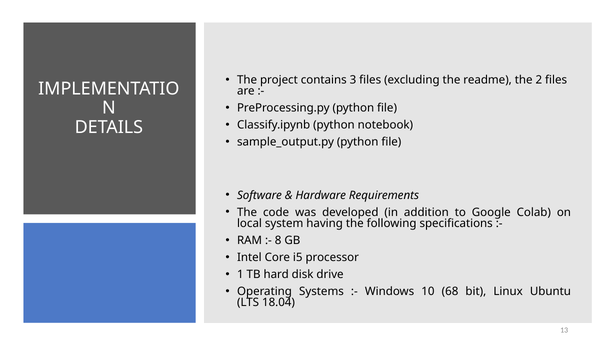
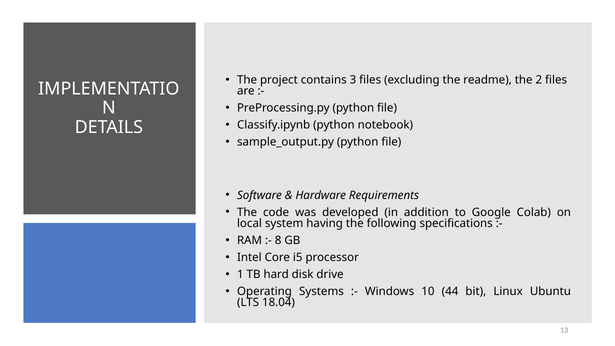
68: 68 -> 44 (450, 291)
